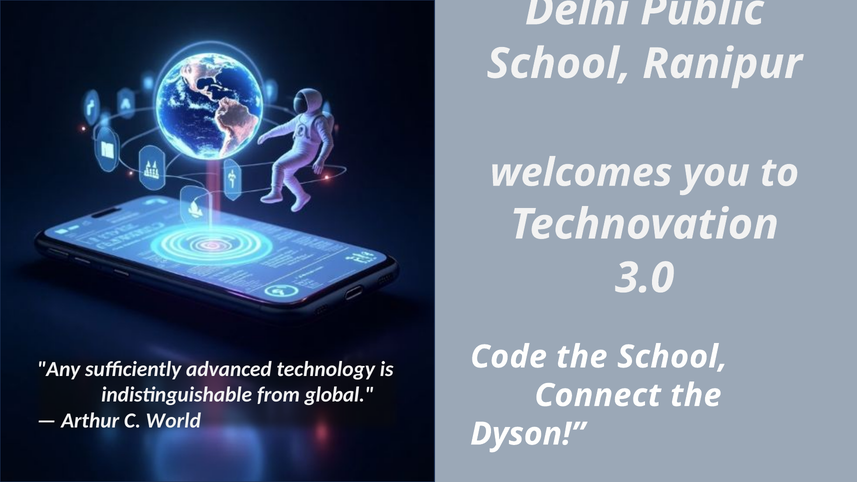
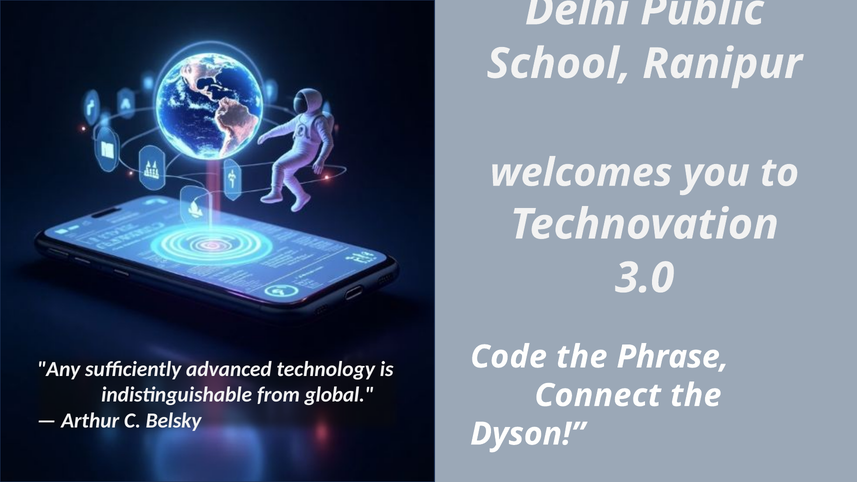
the School: School -> Phrase (673, 357)
World: World -> Belsky (174, 421)
